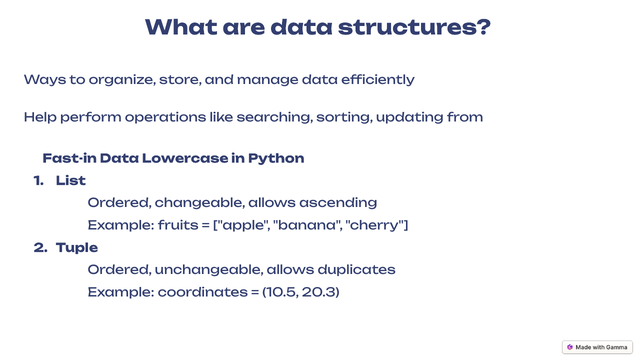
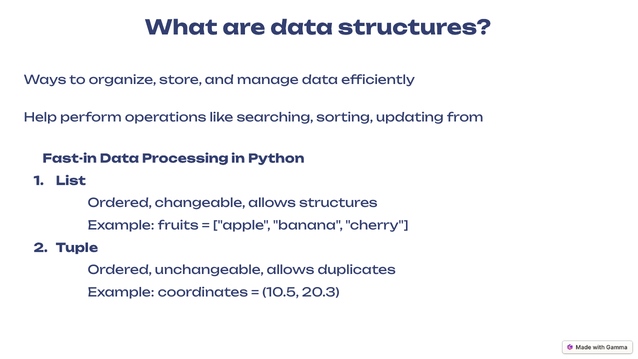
Lowercase: Lowercase -> Processing (185, 159)
allows ascending: ascending -> structures (338, 203)
